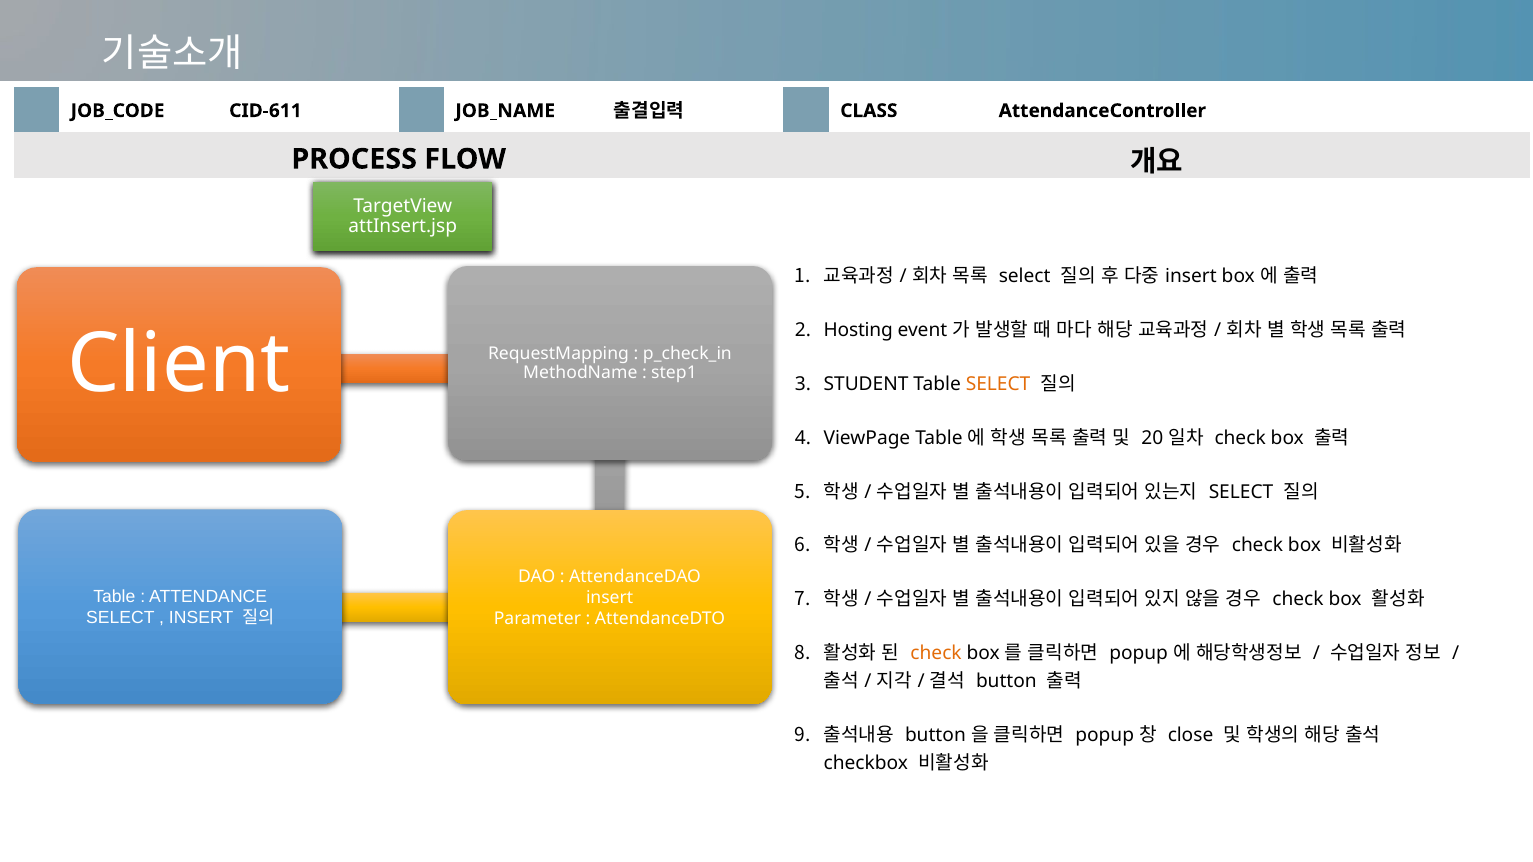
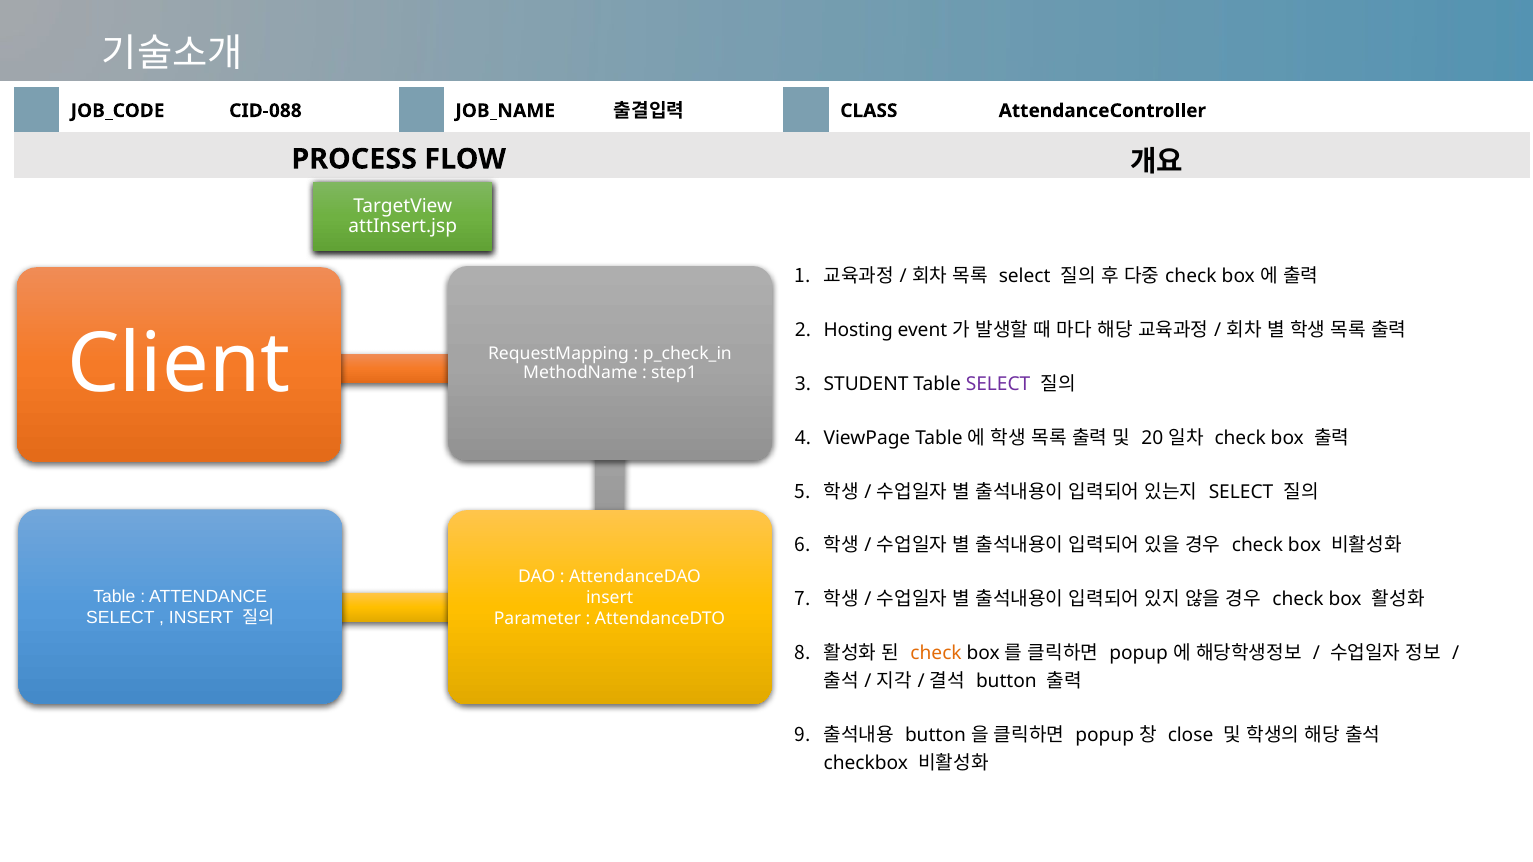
CID-611: CID-611 -> CID-088 (265, 111)
insert: insert -> check (1191, 277)
SELECT colour: orange -> purple (998, 384)
